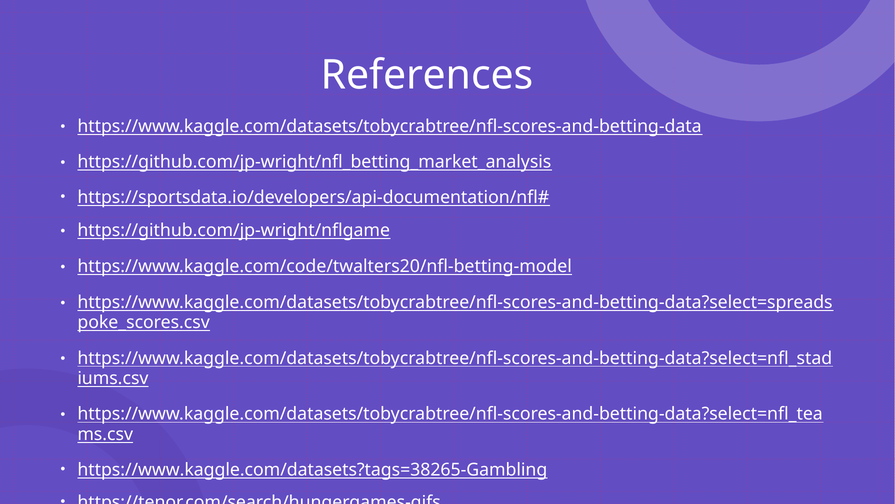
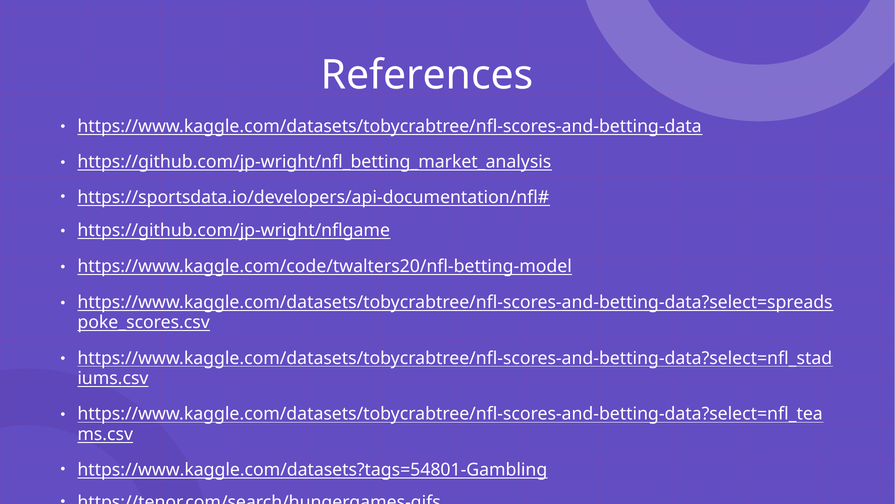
https://www.kaggle.com/datasets?tags=38265-Gambling: https://www.kaggle.com/datasets?tags=38265-Gambling -> https://www.kaggle.com/datasets?tags=54801-Gambling (312, 469)
